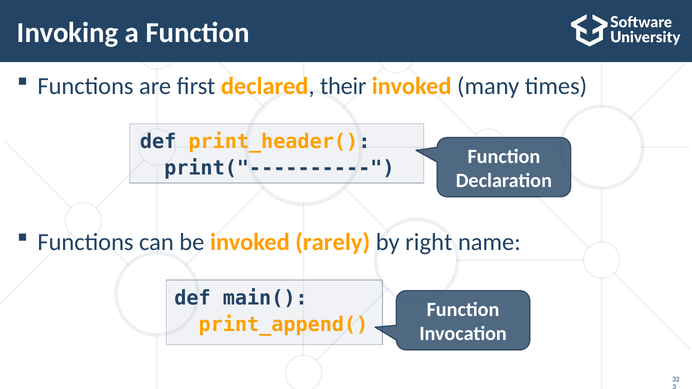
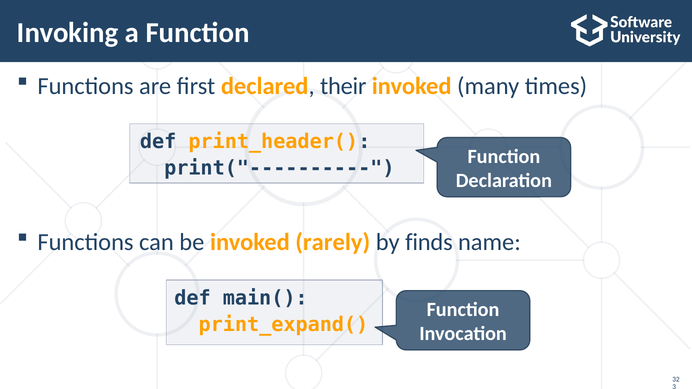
right: right -> finds (429, 242)
print_append(: print_append( -> print_expand( (283, 325)
